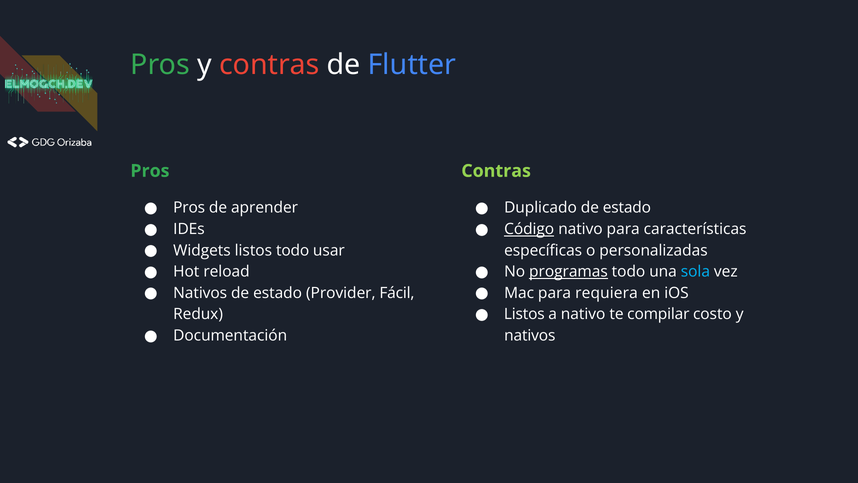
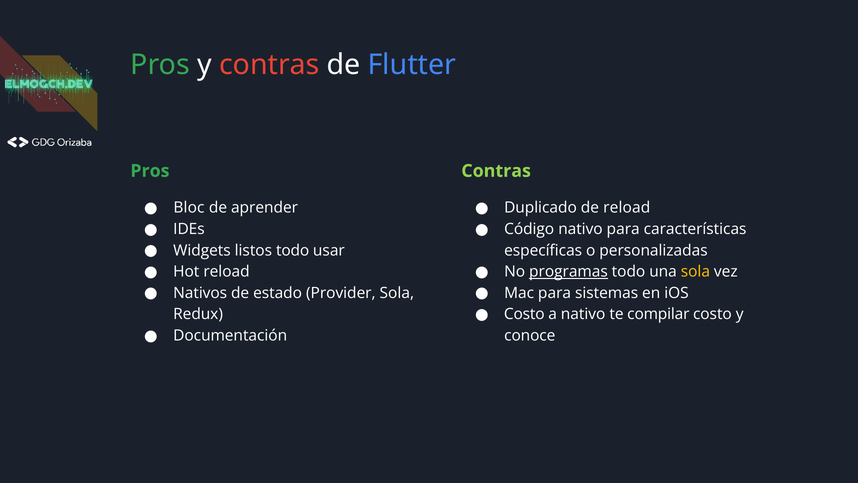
Pros: Pros -> Bloc (189, 208)
Duplicado de estado: estado -> reload (627, 208)
Código underline: present -> none (529, 229)
sola colour: light blue -> yellow (695, 272)
Provider Fácil: Fácil -> Sola (397, 293)
requiera: requiera -> sistemas (607, 293)
Listos: Listos -> Costo (524, 314)
nativos: nativos -> conoce (530, 335)
